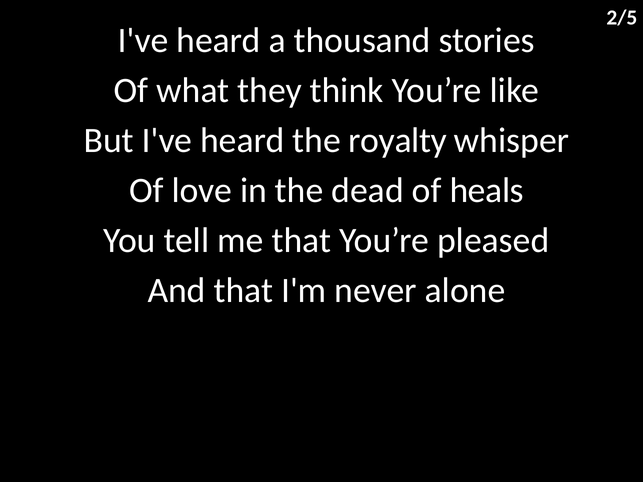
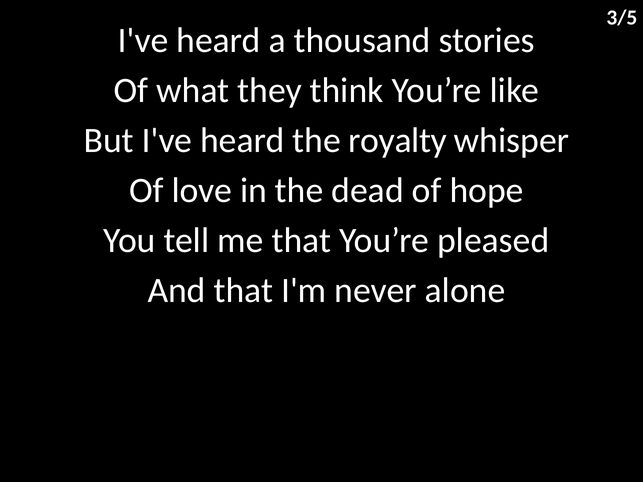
2/5: 2/5 -> 3/5 (622, 18)
heals: heals -> hope (487, 190)
